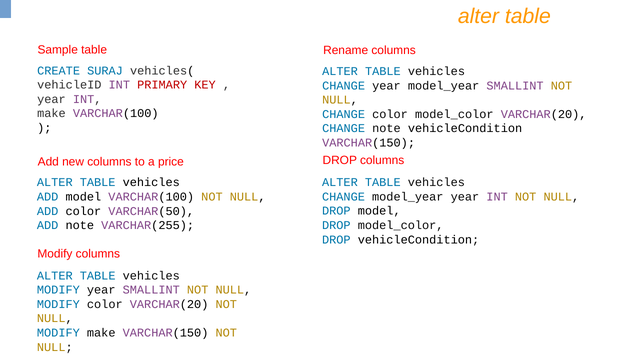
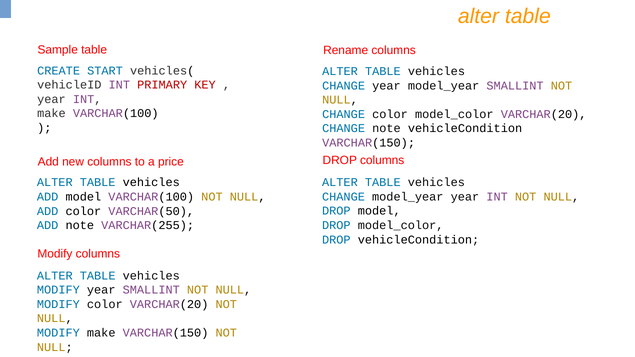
SURAJ: SURAJ -> START (105, 71)
